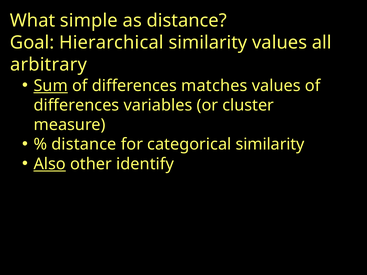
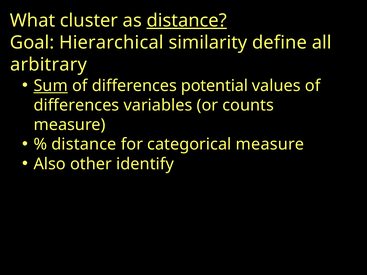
simple: simple -> cluster (89, 21)
distance underline: none -> present (187, 21)
similarity values: values -> define (280, 43)
matches: matches -> potential (214, 86)
cluster: cluster -> counts (248, 105)
categorical similarity: similarity -> measure (270, 144)
Also underline: present -> none (50, 164)
